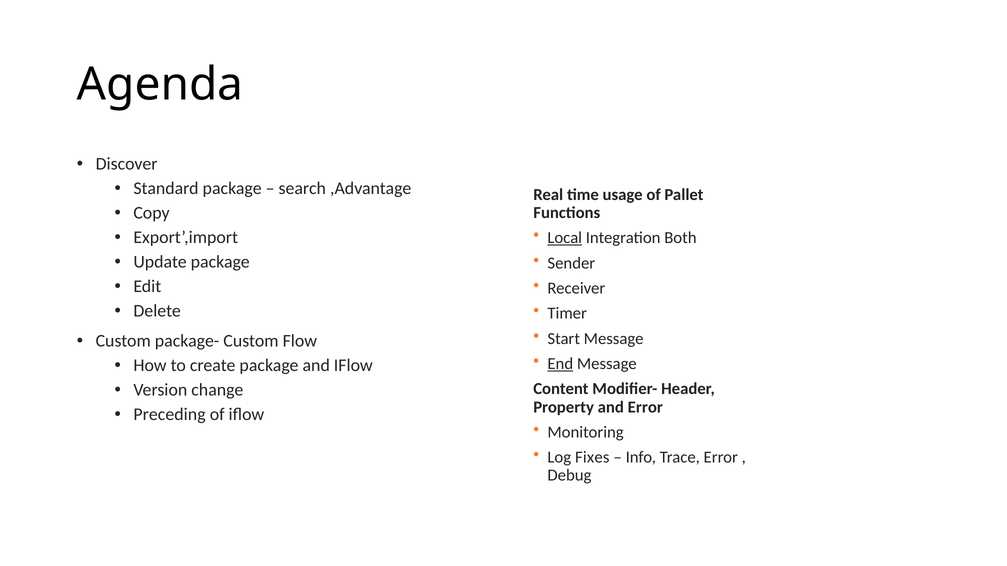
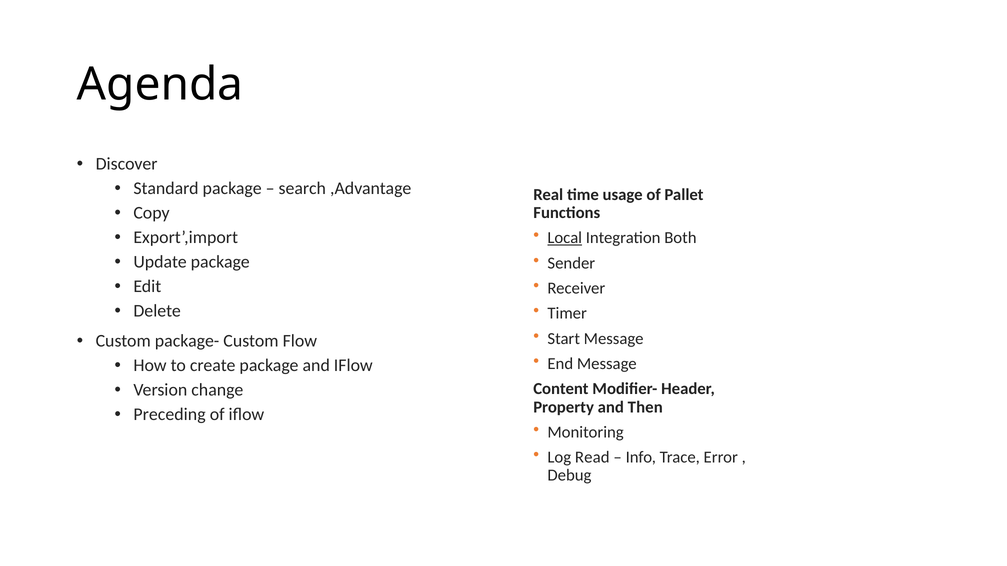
End underline: present -> none (560, 364)
and Error: Error -> Then (645, 407)
Fixes: Fixes -> Read (592, 458)
